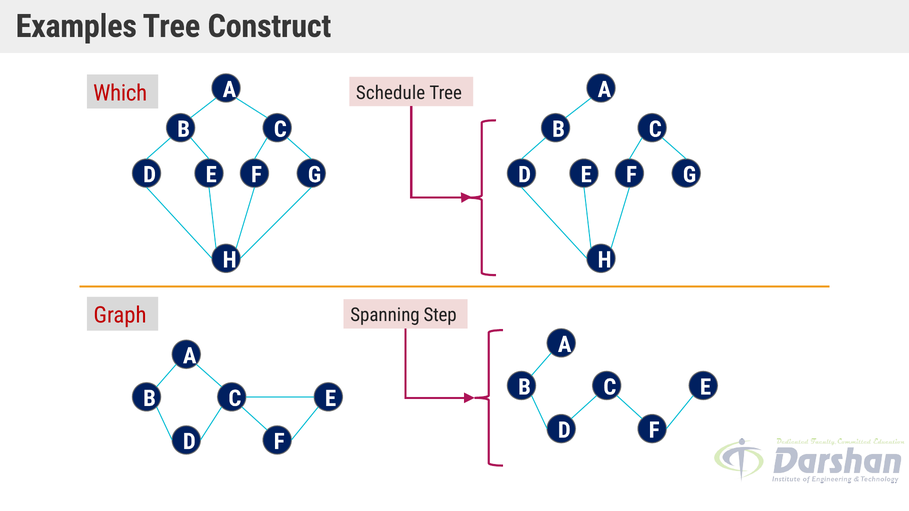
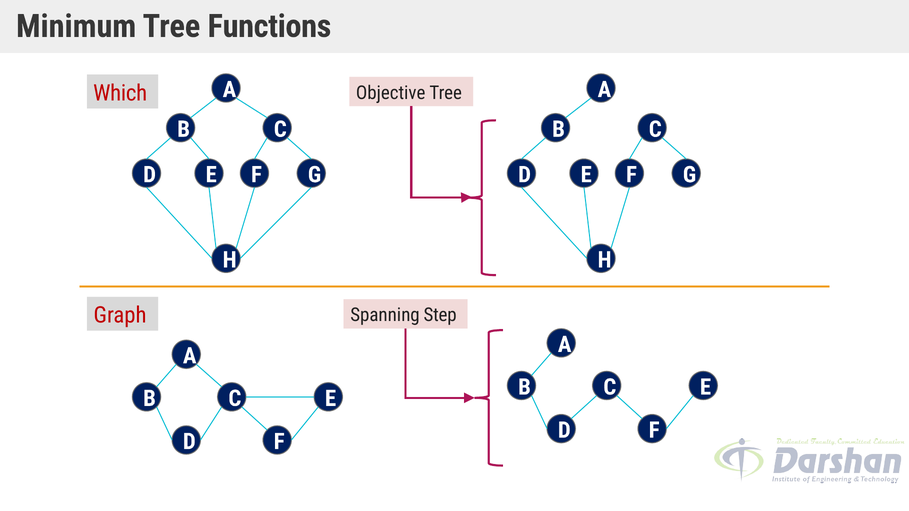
Examples: Examples -> Minimum (76, 26)
Construct: Construct -> Functions (269, 26)
Schedule: Schedule -> Objective (391, 93)
